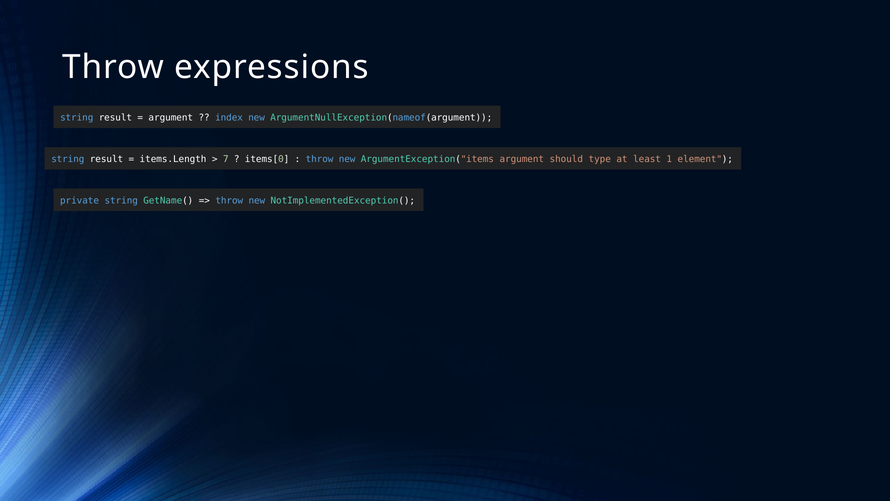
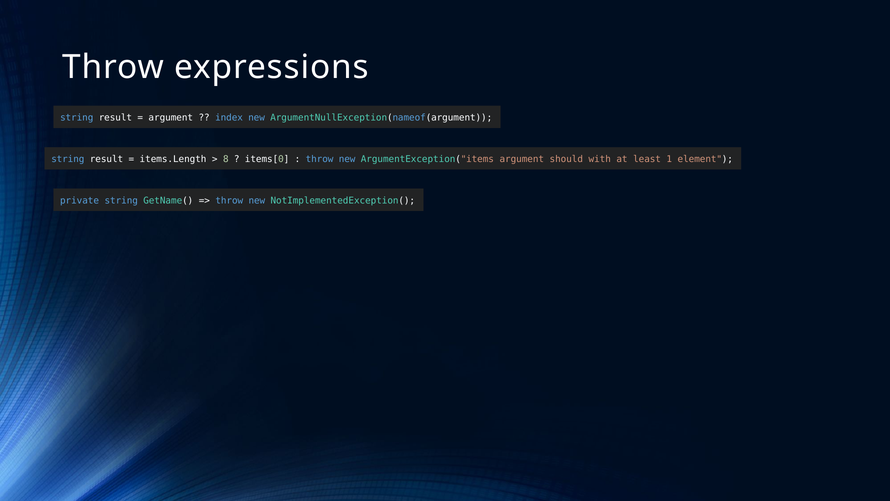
7: 7 -> 8 (226, 159)
type: type -> with (600, 159)
